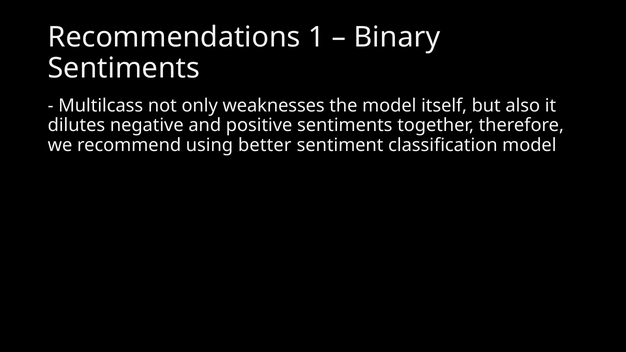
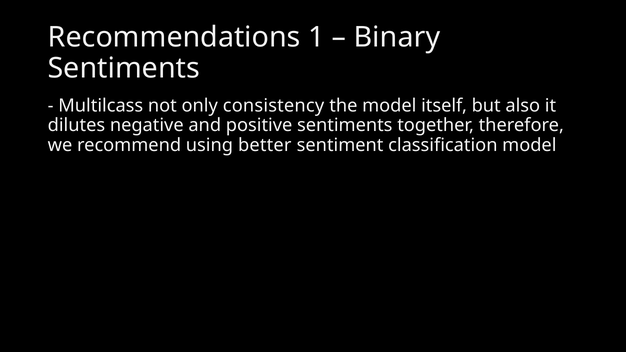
weaknesses: weaknesses -> consistency (274, 106)
